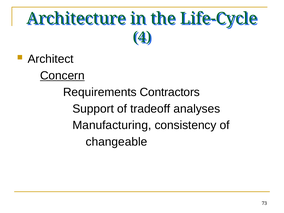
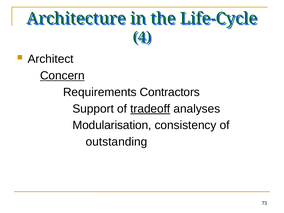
tradeoff underline: none -> present (150, 109)
Manufacturing: Manufacturing -> Modularisation (112, 125)
changeable: changeable -> outstanding (117, 142)
